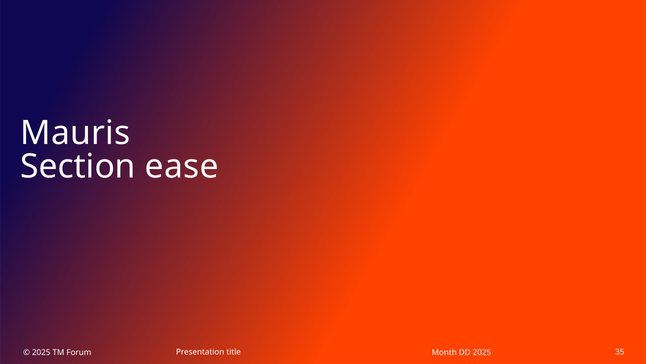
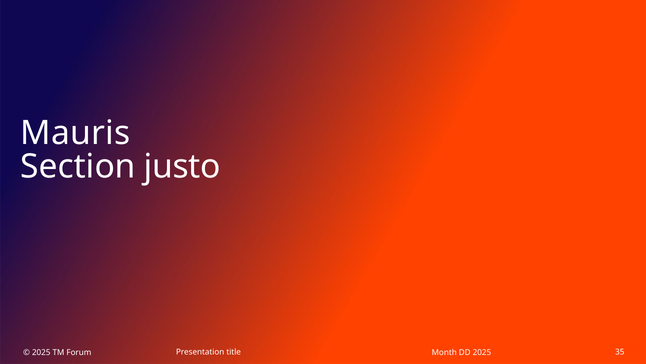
ease: ease -> justo (182, 167)
